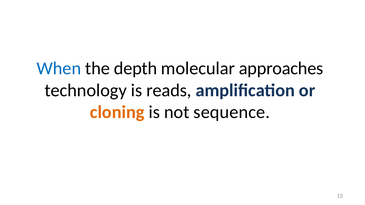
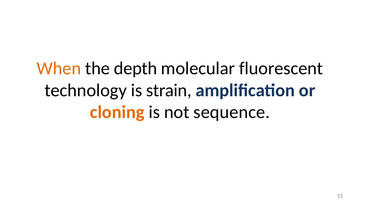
When colour: blue -> orange (59, 69)
approaches: approaches -> fluorescent (281, 69)
reads: reads -> strain (169, 90)
